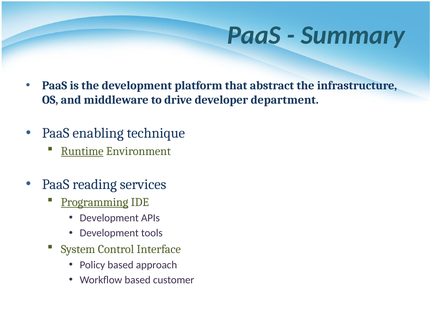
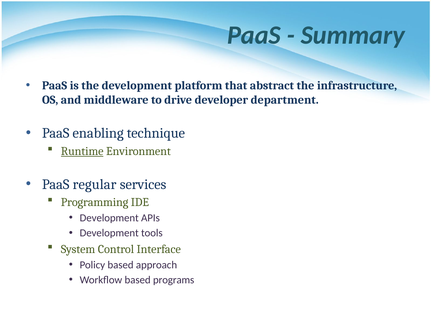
reading: reading -> regular (95, 184)
Programming underline: present -> none (95, 202)
customer: customer -> programs (174, 280)
